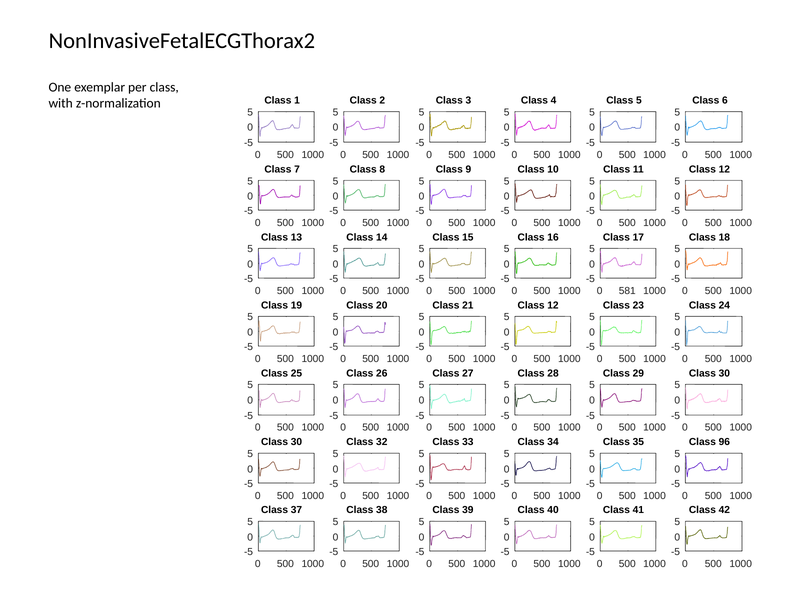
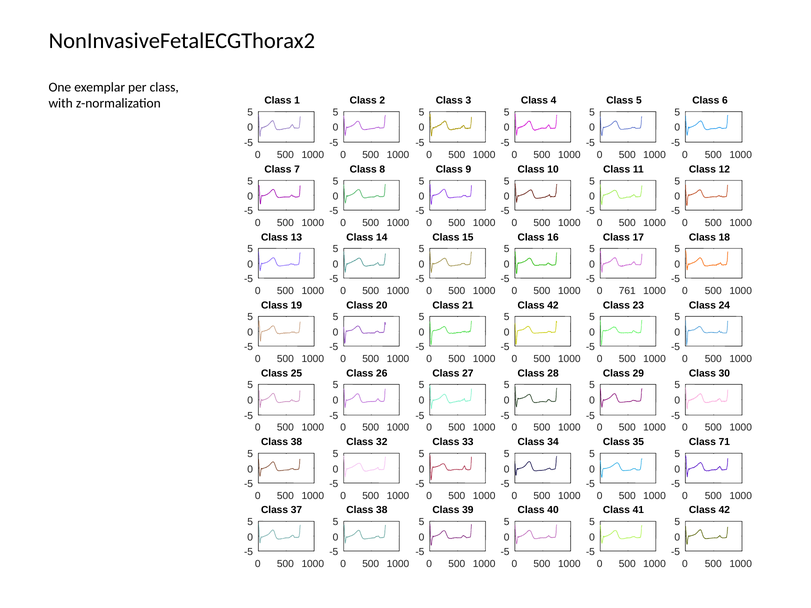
581: 581 -> 761 (627, 291)
12: 12 -> 42 (553, 305)
30: 30 -> 38 (296, 442)
96: 96 -> 71 (724, 442)
